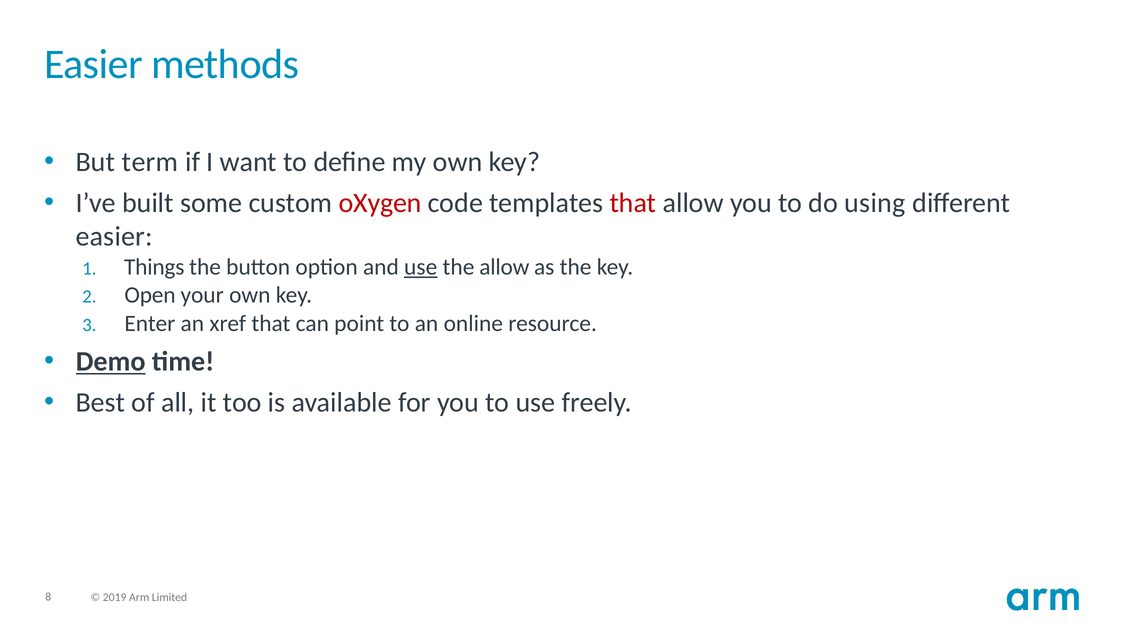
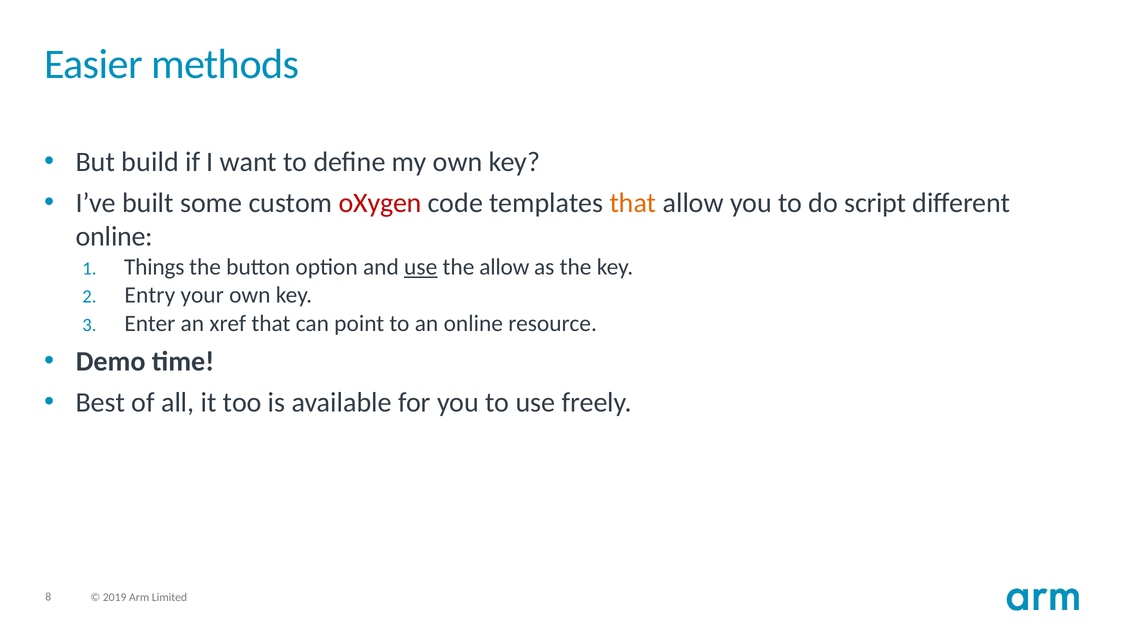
term: term -> build (150, 162)
that colour: red -> orange (633, 203)
using: using -> script (875, 203)
easier: easier -> online (114, 236)
Open: Open -> Entry (150, 295)
Demo underline: present -> none (111, 361)
